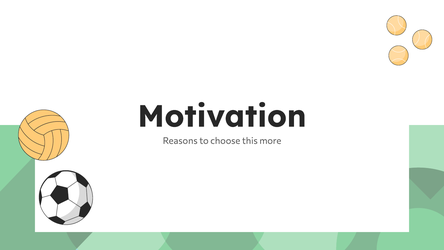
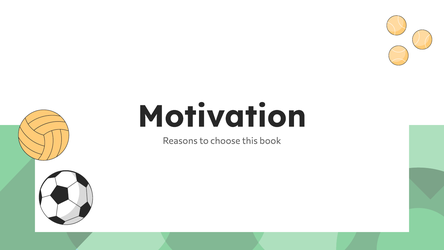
more: more -> book (270, 141)
